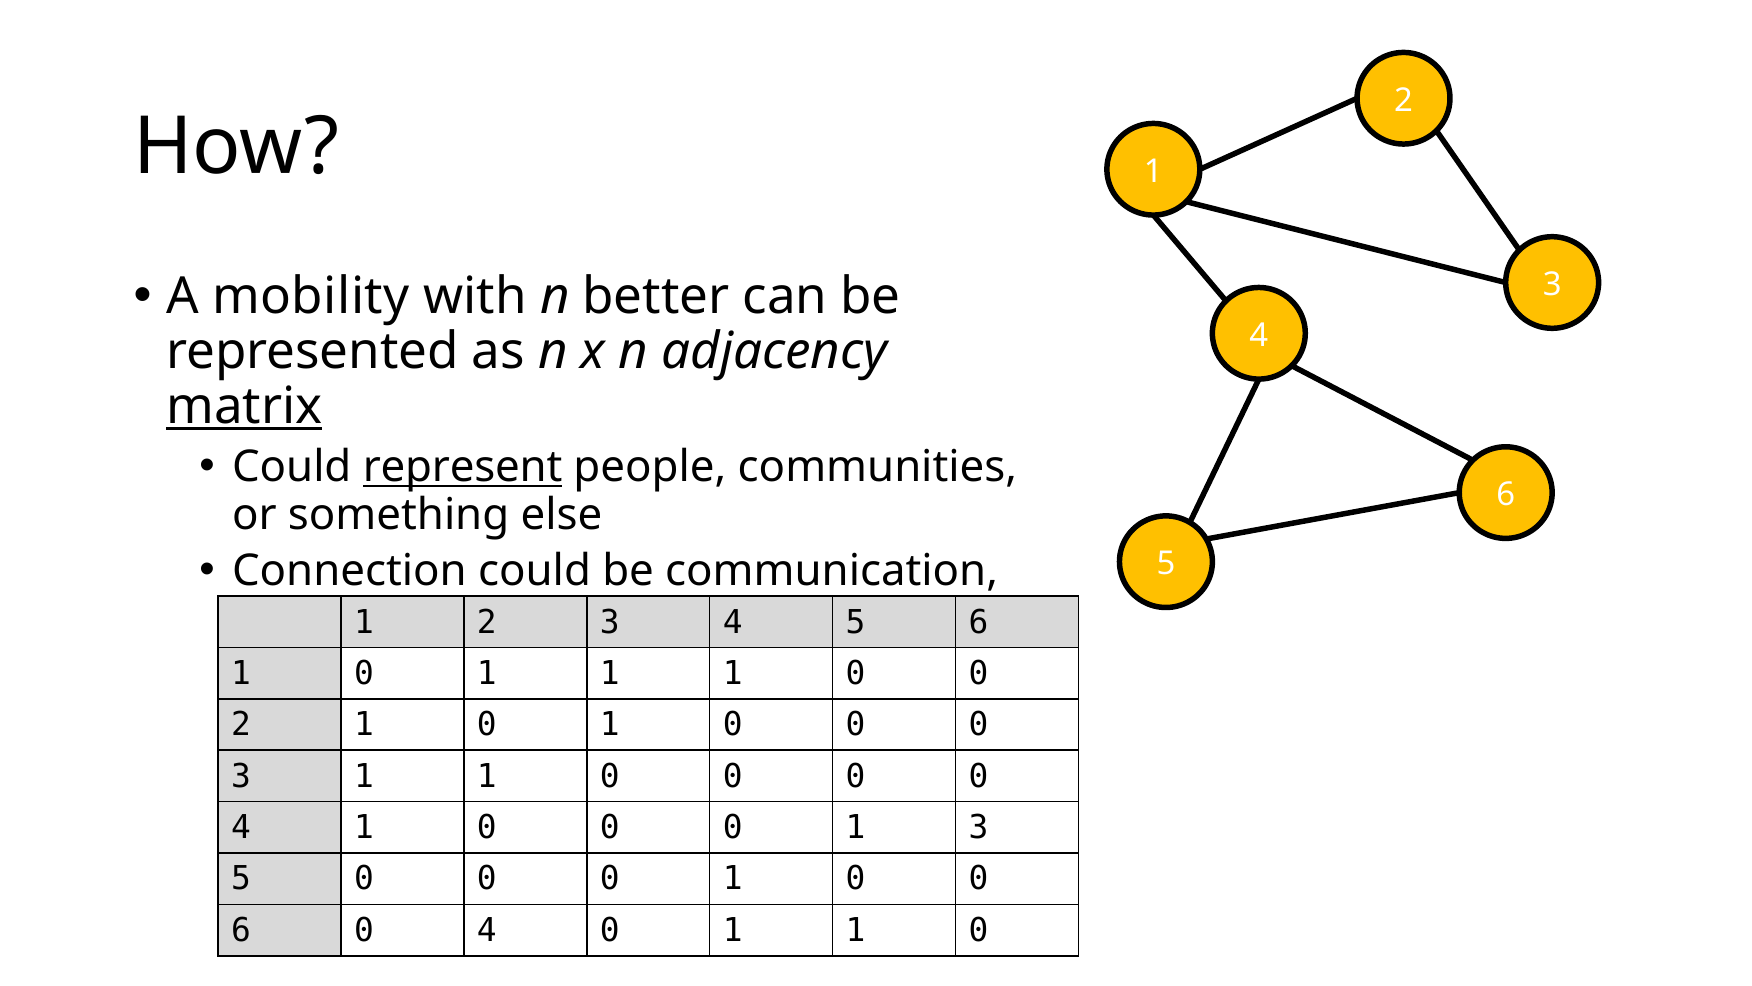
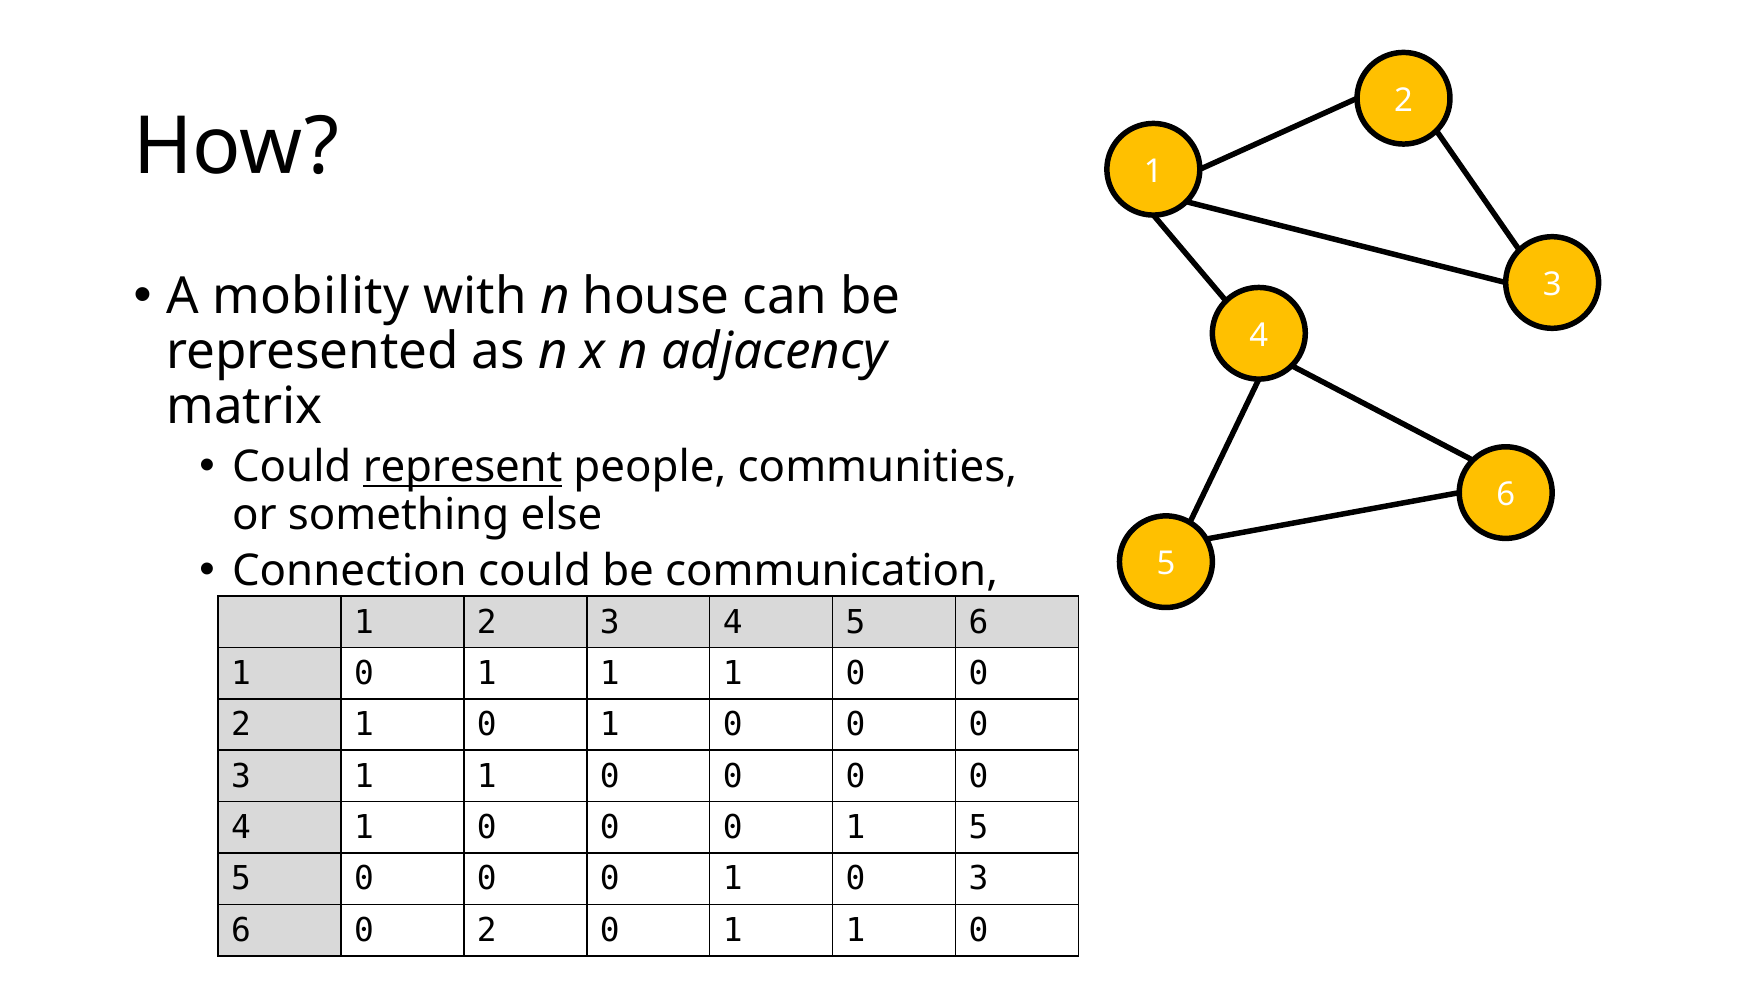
n better: better -> house (656, 296)
matrix underline: present -> none (244, 407)
1 3: 3 -> 5 (979, 827)
0: 0 -> 3 (979, 879)
6 0 4: 4 -> 2 (487, 930)
